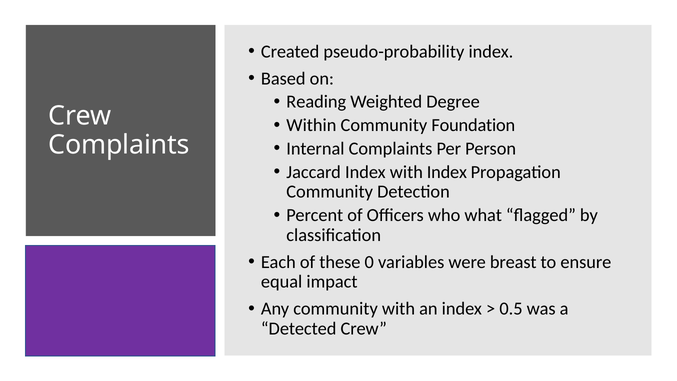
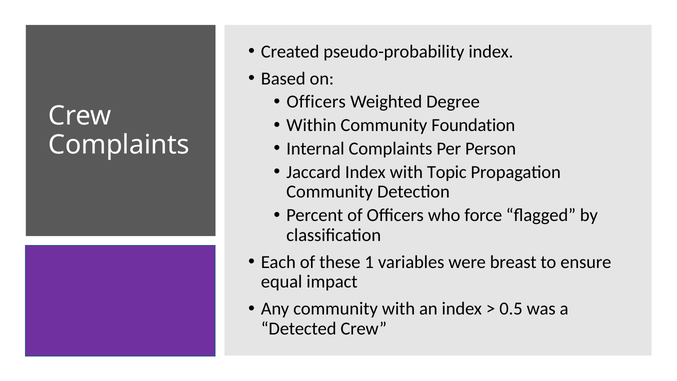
Reading: Reading -> Officers (316, 102)
with Index: Index -> Topic (447, 172)
what: what -> force (483, 215)
0: 0 -> 1 (369, 262)
